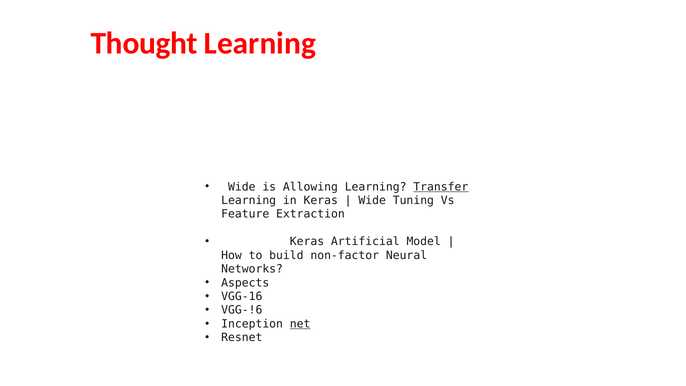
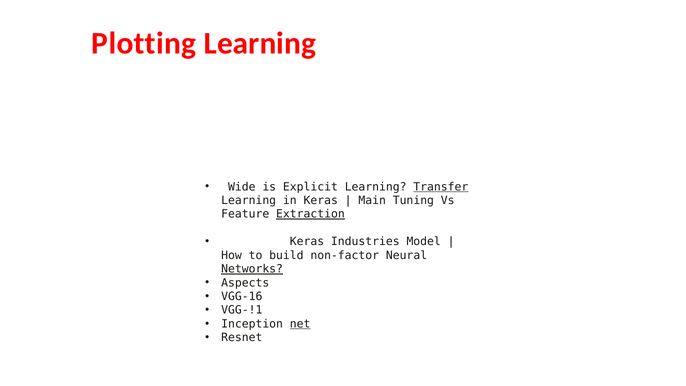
Thought: Thought -> Plotting (144, 43)
Allowing: Allowing -> Explicit (310, 187)
Wide: Wide -> Main (372, 200)
Extraction underline: none -> present (310, 214)
Artificial: Artificial -> Industries (365, 242)
Networks underline: none -> present (252, 269)
VGG-!6: VGG-!6 -> VGG-!1 (242, 310)
